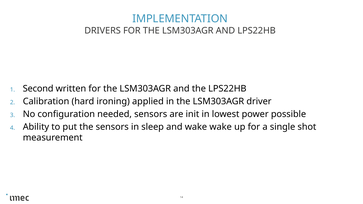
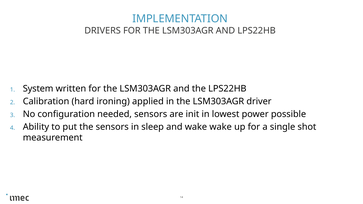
Second: Second -> System (38, 89)
